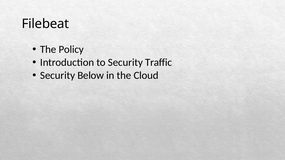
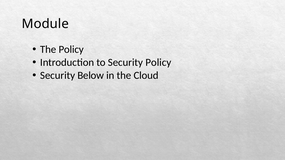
Filebeat: Filebeat -> Module (45, 24)
Security Traffic: Traffic -> Policy (158, 62)
